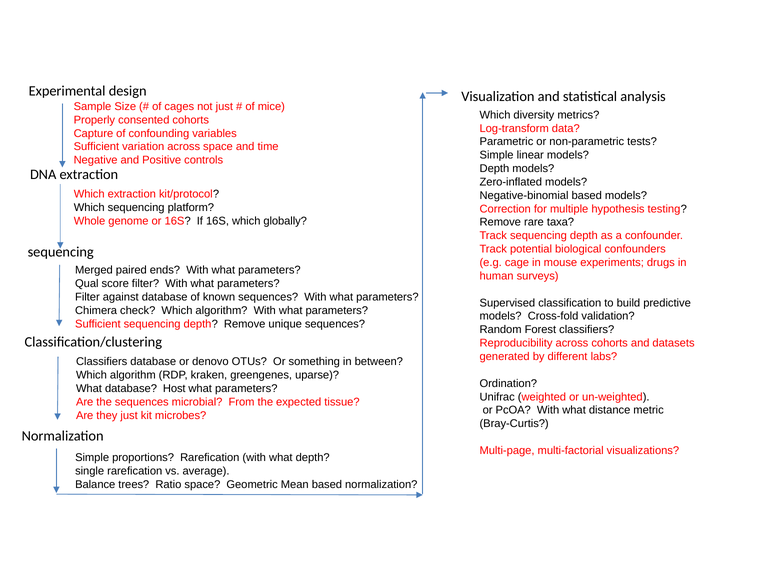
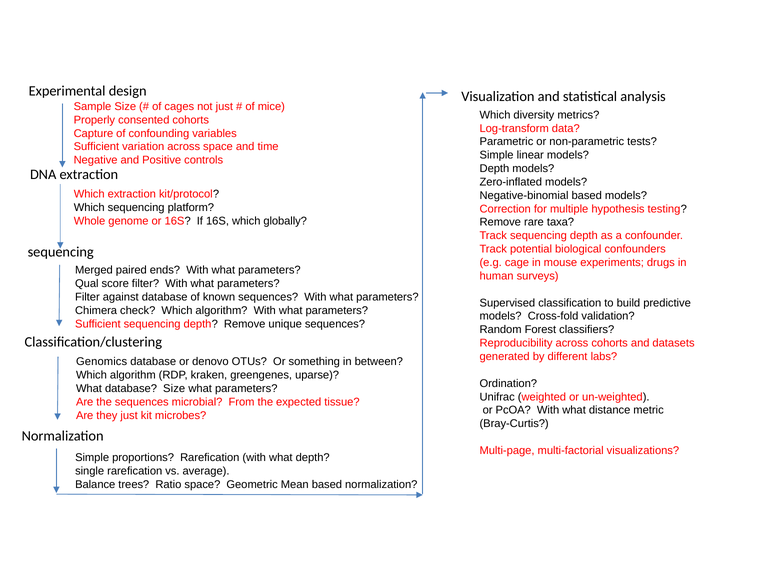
Classifiers: Classifiers -> Genomics (102, 362)
database Host: Host -> Size (174, 389)
